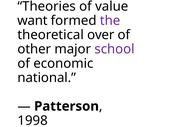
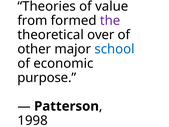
want: want -> from (32, 21)
school colour: purple -> blue (115, 49)
national: national -> purpose (47, 78)
